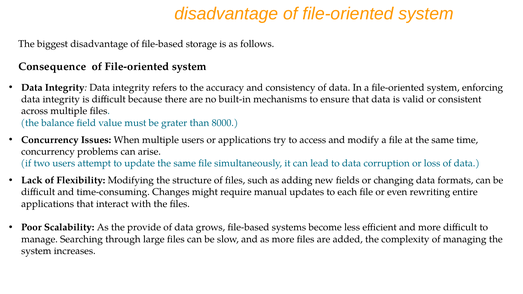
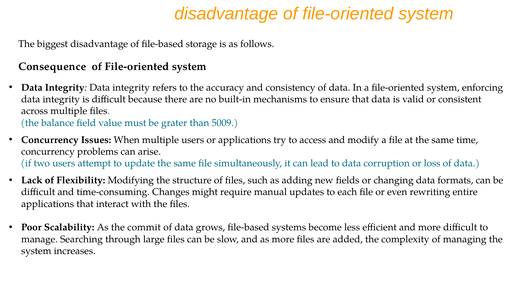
8000: 8000 -> 5009 (225, 123)
provide: provide -> commit (144, 228)
